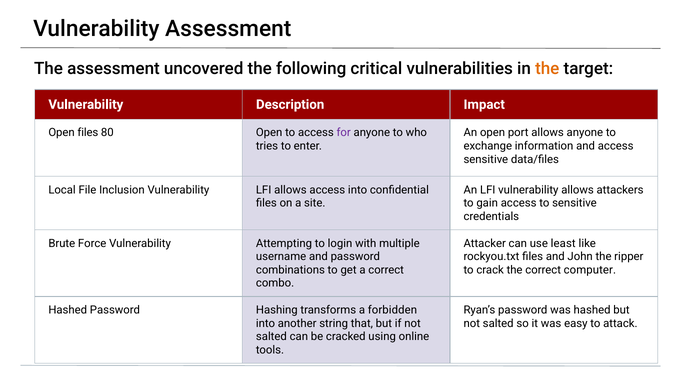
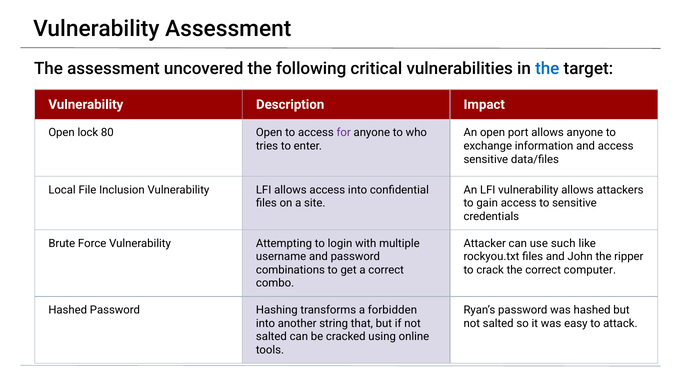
the colour: orange -> blue (547, 69)
Open files: files -> lock (88, 133)
least: least -> such (563, 243)
